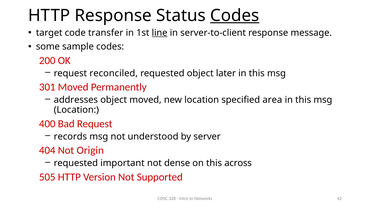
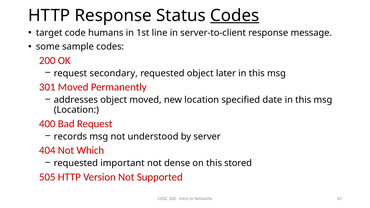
transfer: transfer -> humans (106, 33)
line underline: present -> none (160, 33)
reconciled: reconciled -> secondary (114, 73)
area: area -> date (272, 100)
Origin: Origin -> Which (90, 150)
across: across -> stored (238, 163)
